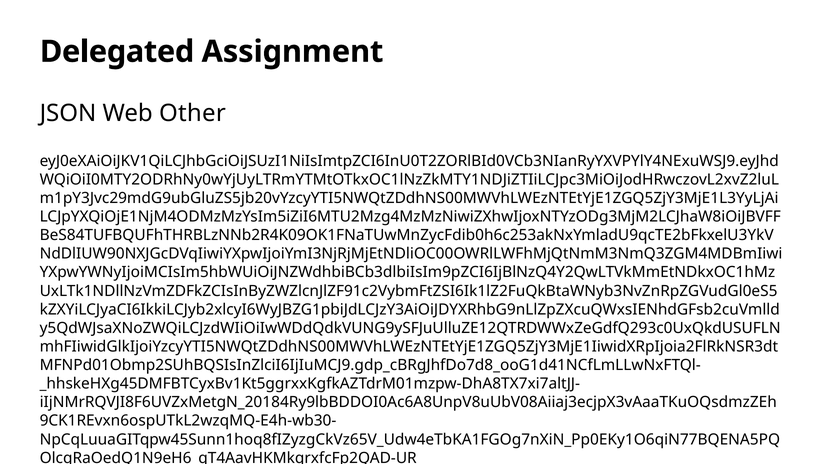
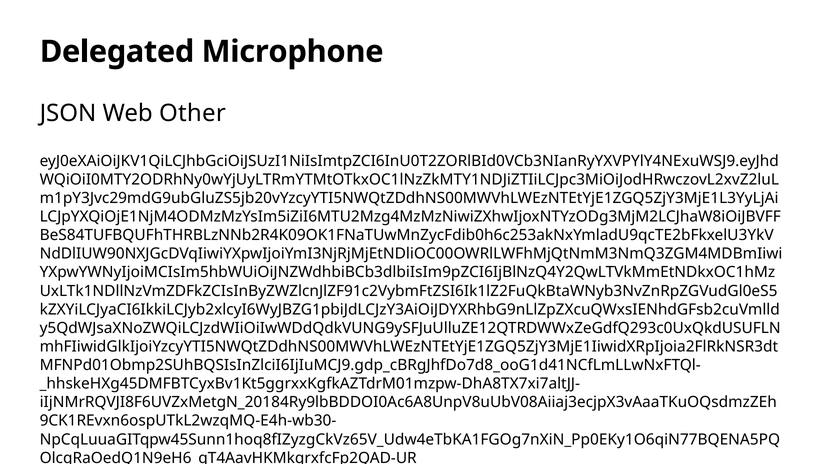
Assignment: Assignment -> Microphone (293, 52)
